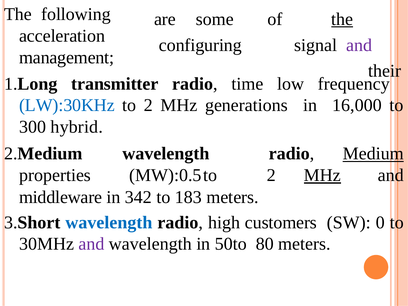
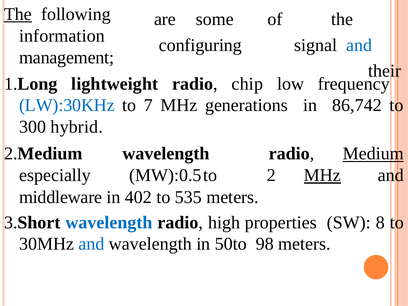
The underline: none -> present (18, 14)
the underline: present -> none (342, 19)
acceleration: acceleration -> information (62, 36)
and colour: purple -> blue (359, 45)
transmitter: transmitter -> lightweight (115, 84)
time: time -> chip (247, 84)
to 2: 2 -> 7 (148, 105)
16,000: 16,000 -> 86,742 (357, 105)
properties: properties -> especially (55, 175)
342: 342 -> 402 (138, 197)
183: 183 -> 535 (188, 197)
customers: customers -> properties (281, 222)
0: 0 -> 8 (380, 222)
and colour: purple -> blue (92, 244)
80: 80 -> 98 (265, 244)
